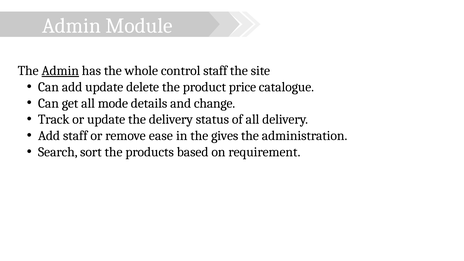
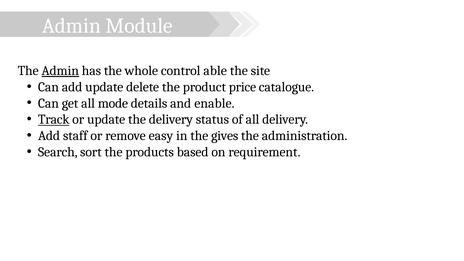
control staff: staff -> able (215, 71)
change: change -> enable (214, 103)
Track underline: none -> present (54, 119)
ease: ease -> easy (161, 136)
